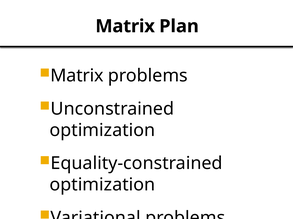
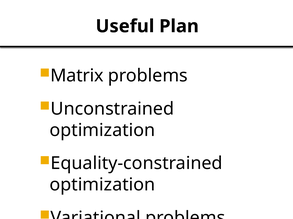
Matrix: Matrix -> Useful (125, 26)
